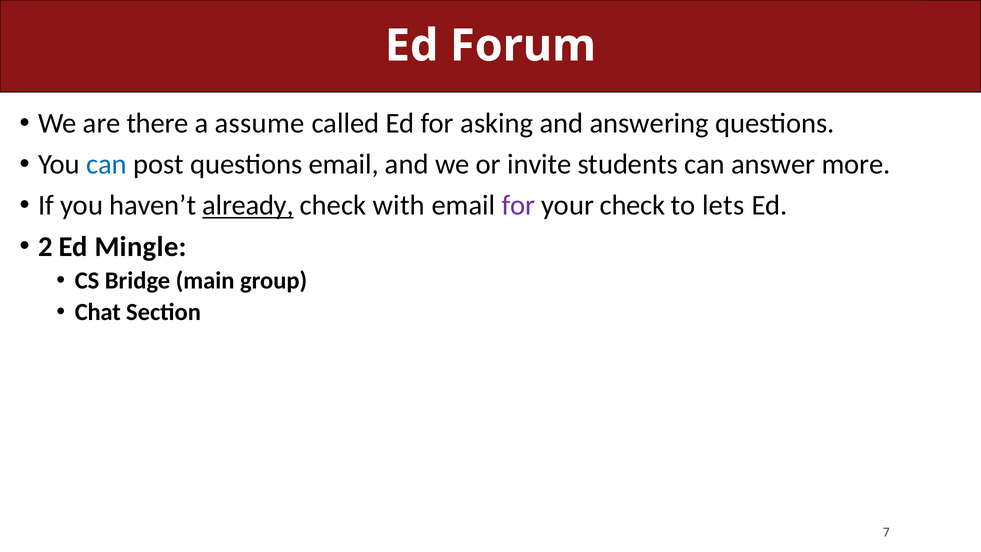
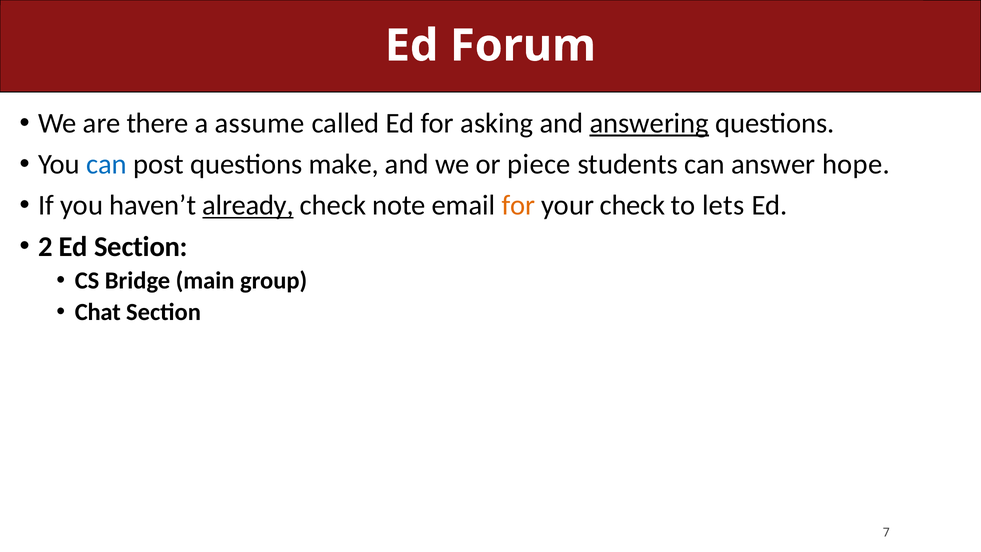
answering underline: none -> present (649, 123)
questions email: email -> make (344, 164)
invite: invite -> piece (539, 164)
more: more -> hope (856, 164)
with: with -> note (399, 205)
for colour: purple -> orange (518, 205)
Ed Mingle: Mingle -> Section (141, 247)
